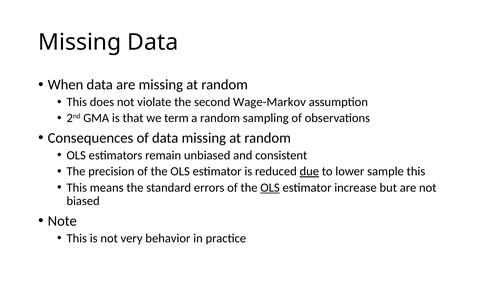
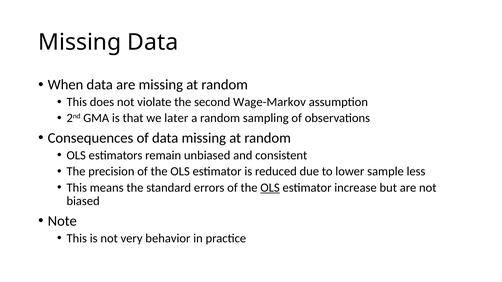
term: term -> later (176, 118)
due underline: present -> none (309, 172)
sample this: this -> less (416, 172)
